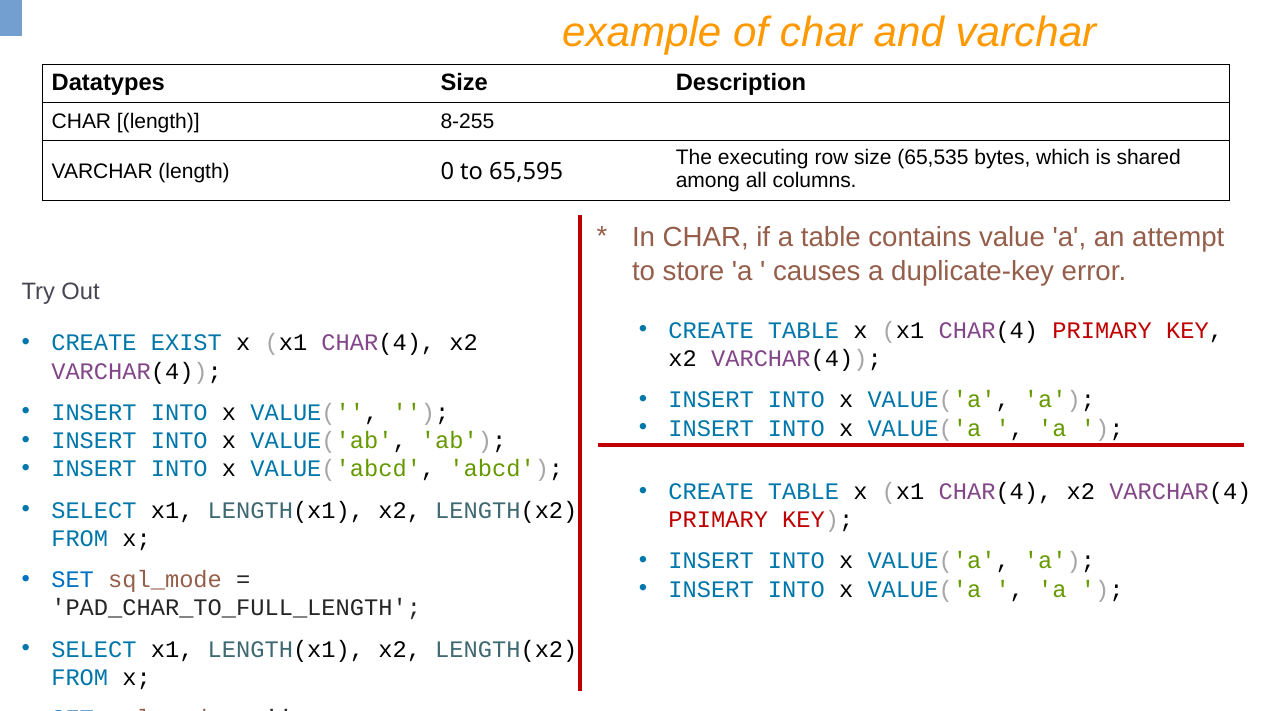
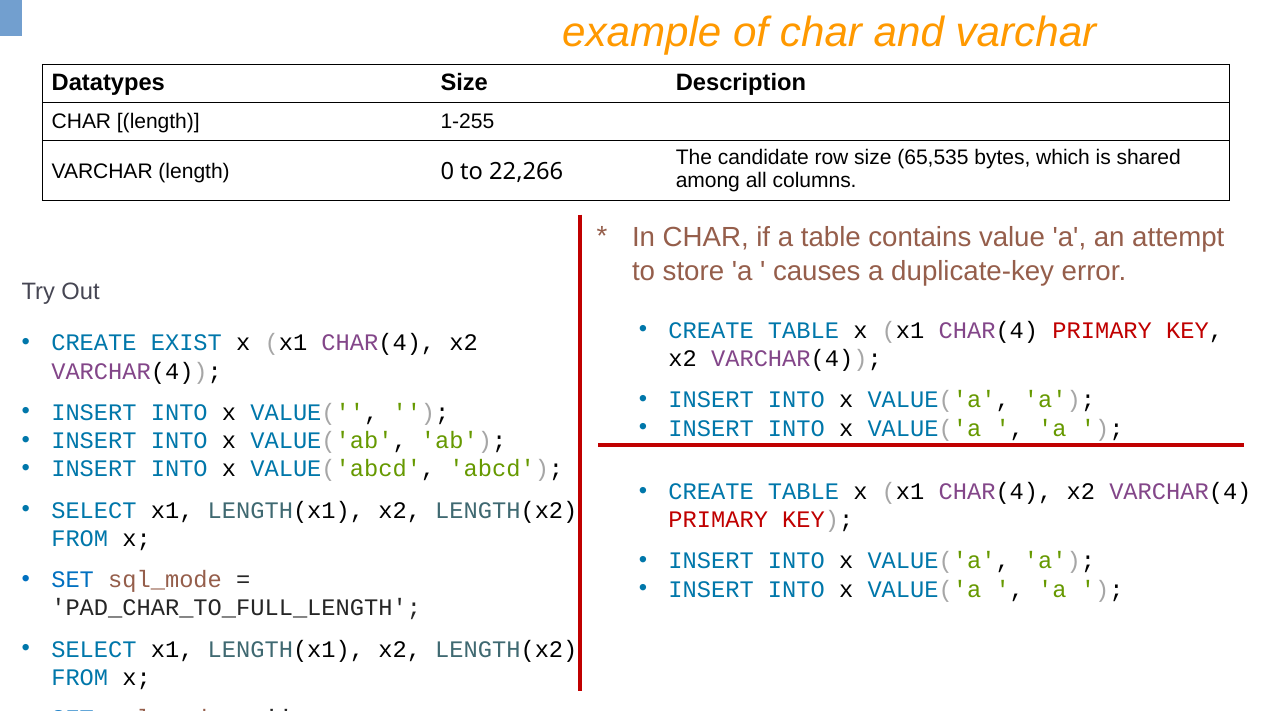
8-255: 8-255 -> 1-255 (467, 122)
executing: executing -> candidate (763, 157)
65,595: 65,595 -> 22,266 (526, 172)
